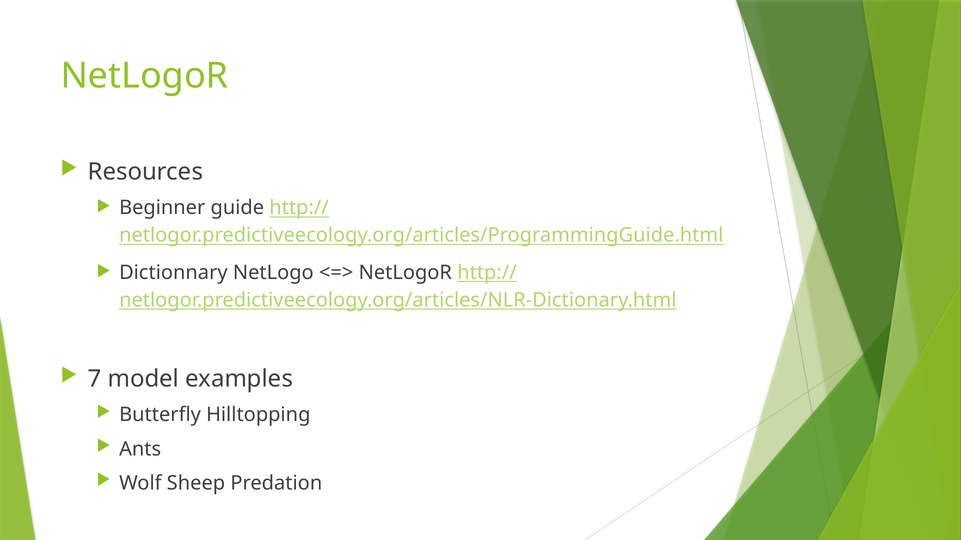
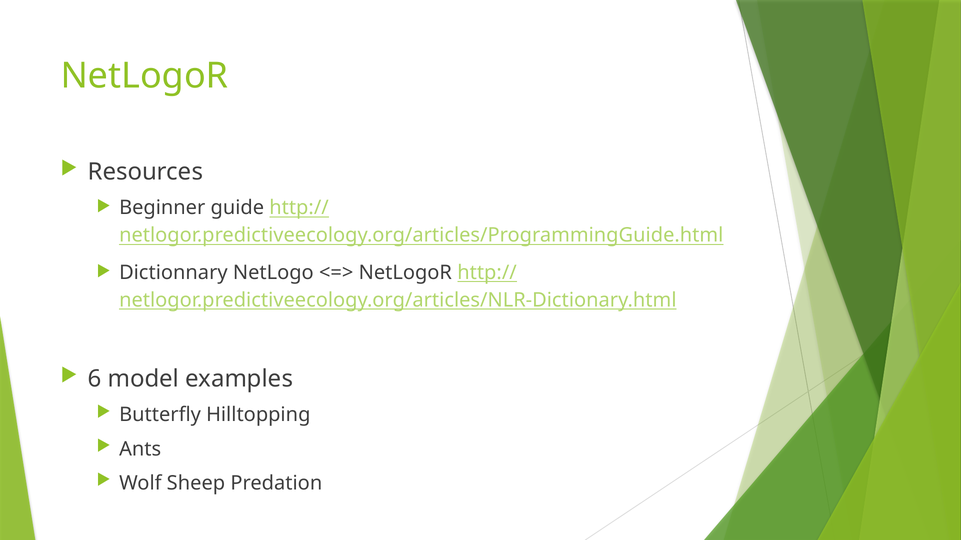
7: 7 -> 6 (94, 379)
